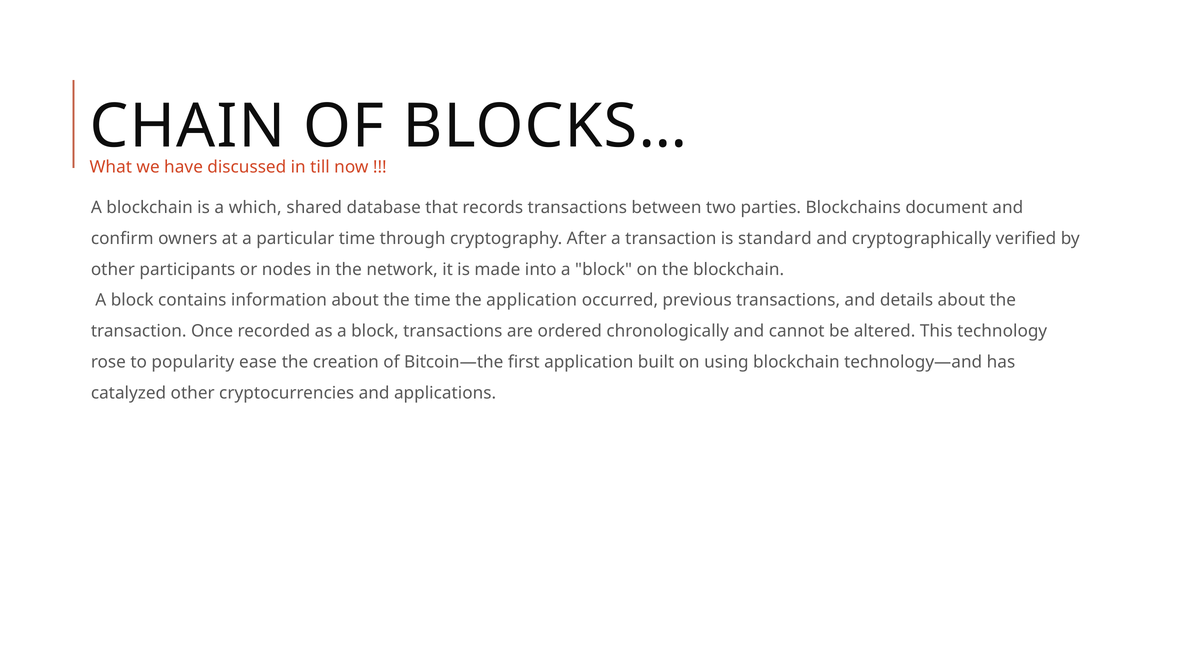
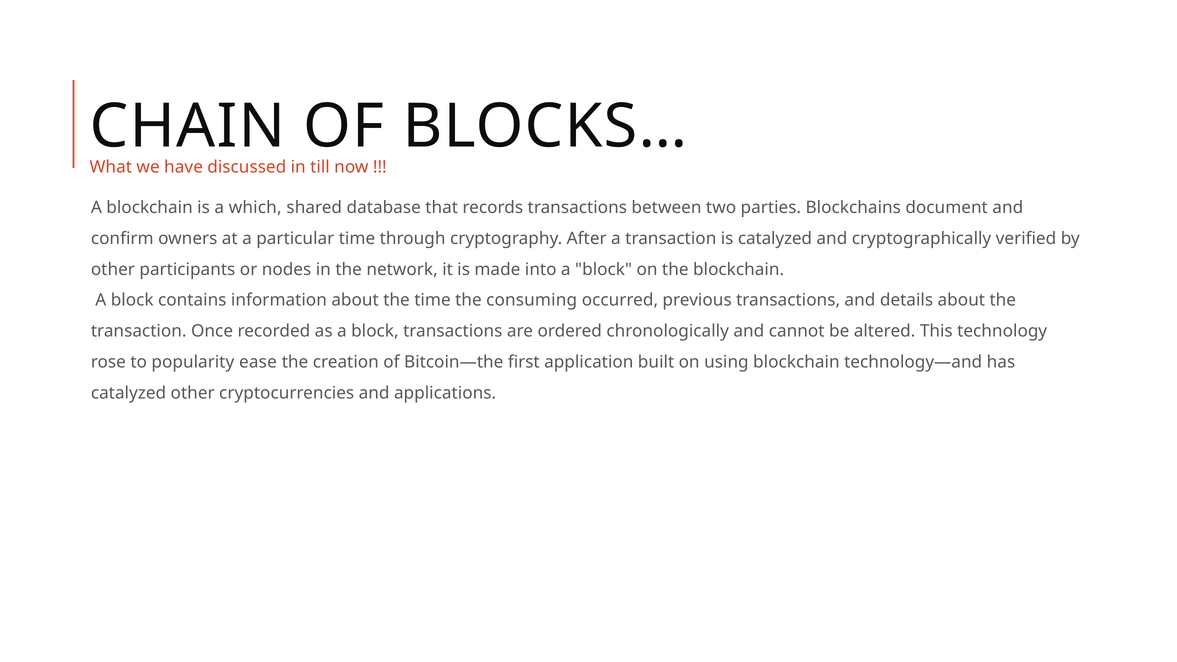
is standard: standard -> catalyzed (775, 238)
the application: application -> consuming (532, 300)
